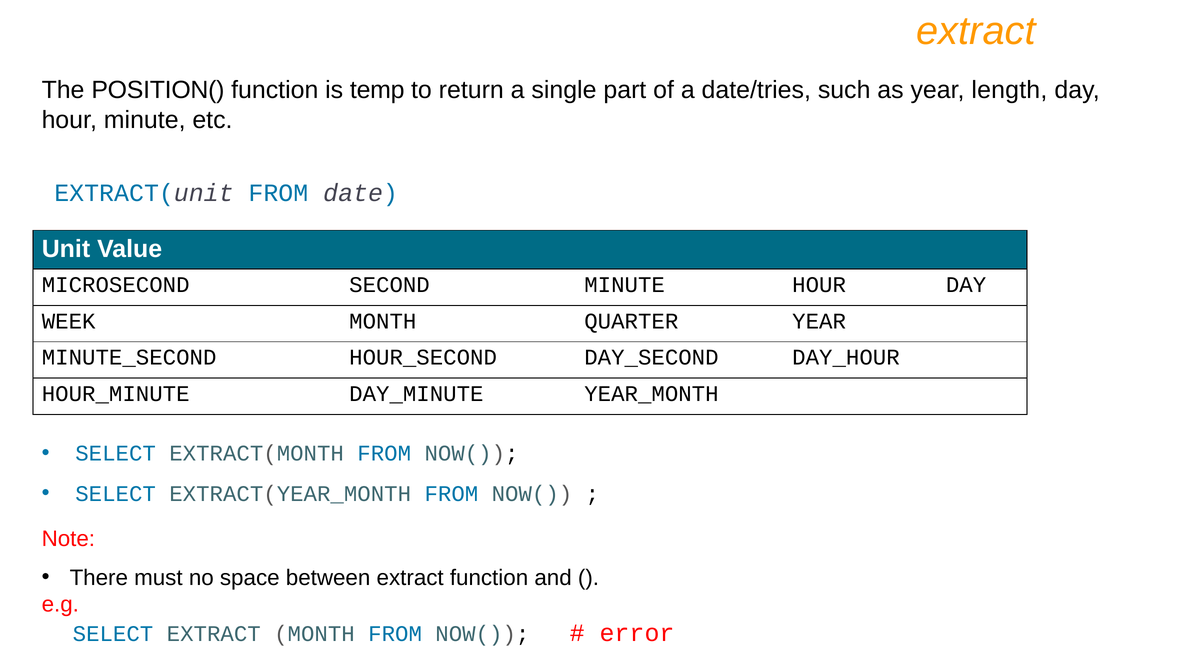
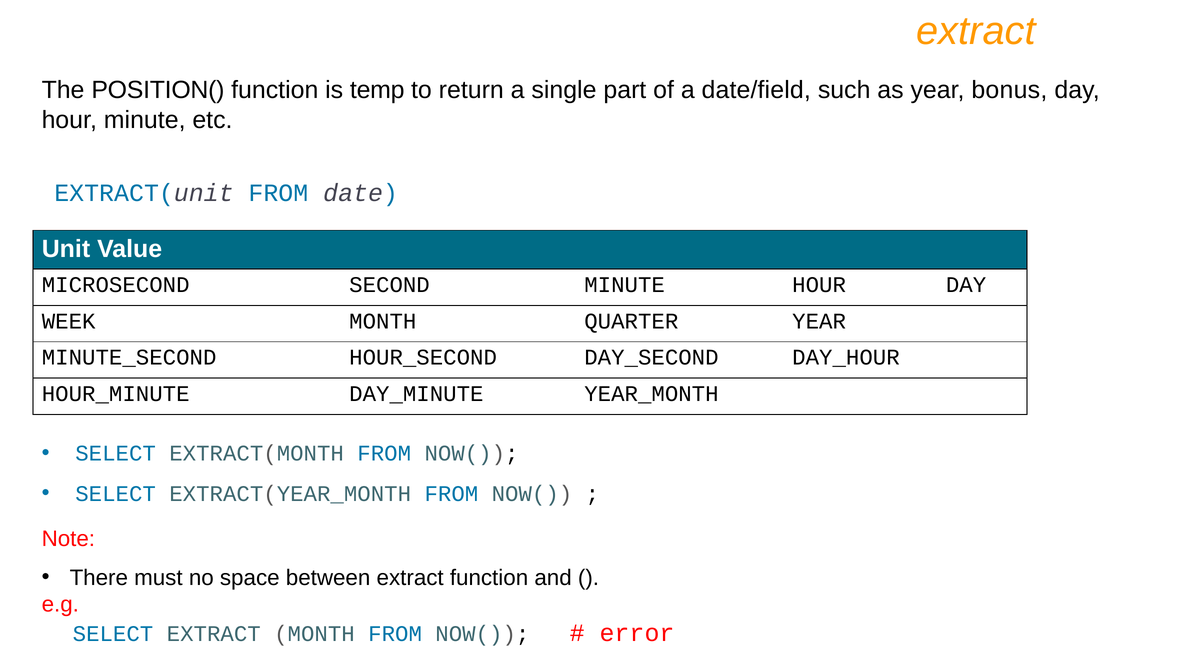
date/tries: date/tries -> date/field (756, 90)
length: length -> bonus (1009, 90)
